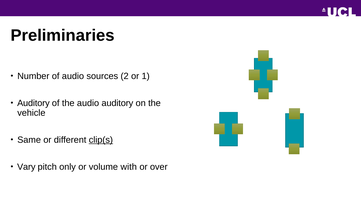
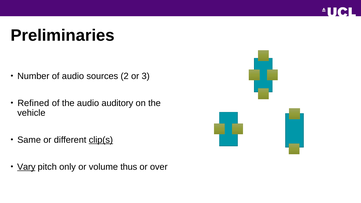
1: 1 -> 3 (146, 76)
Auditory: Auditory -> Refined (33, 103)
Vary underline: none -> present (26, 167)
with: with -> thus (129, 167)
